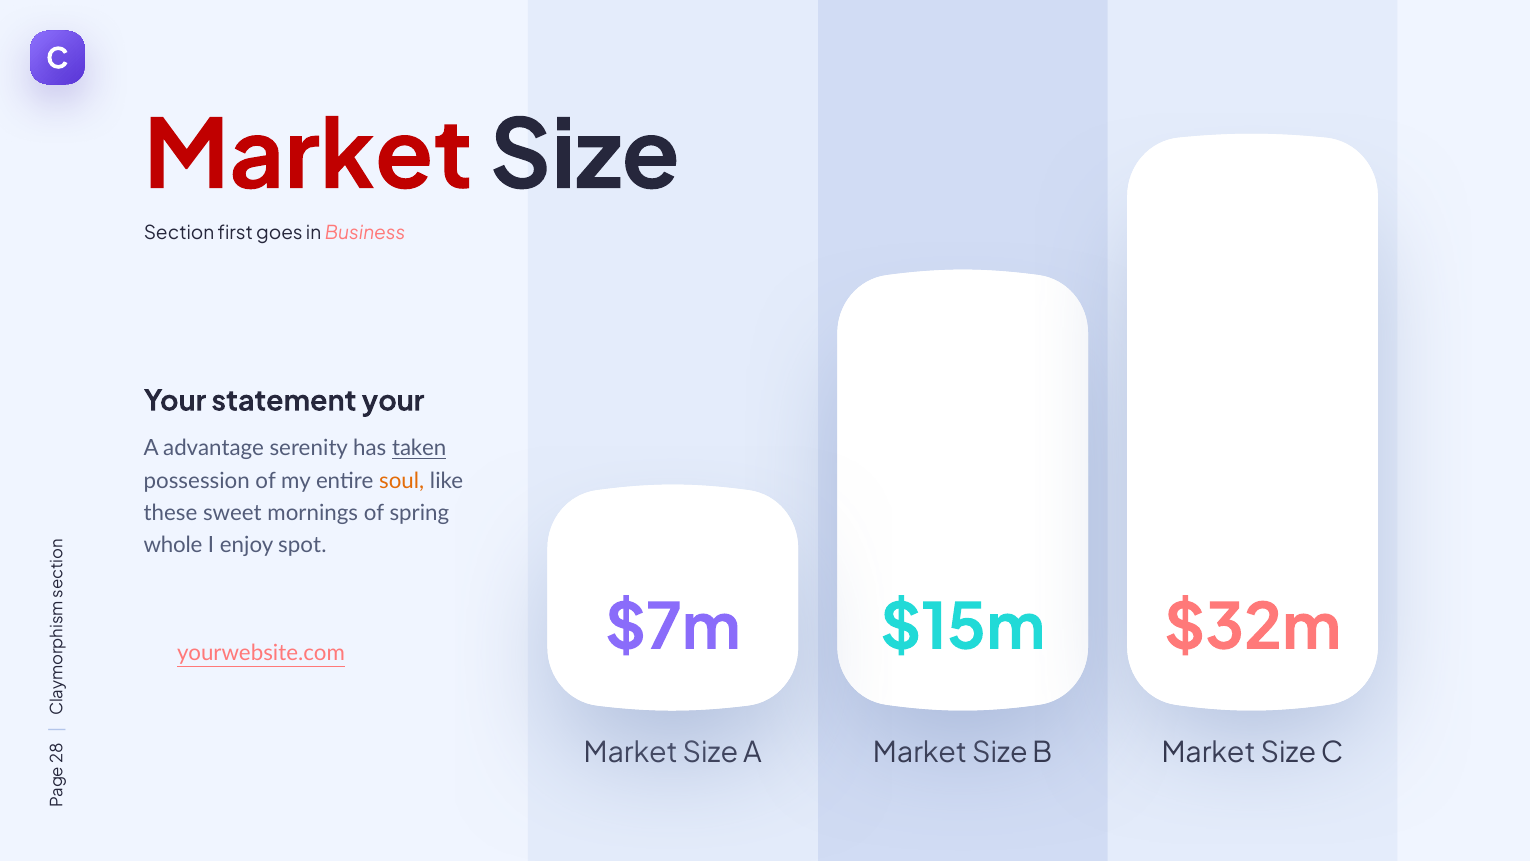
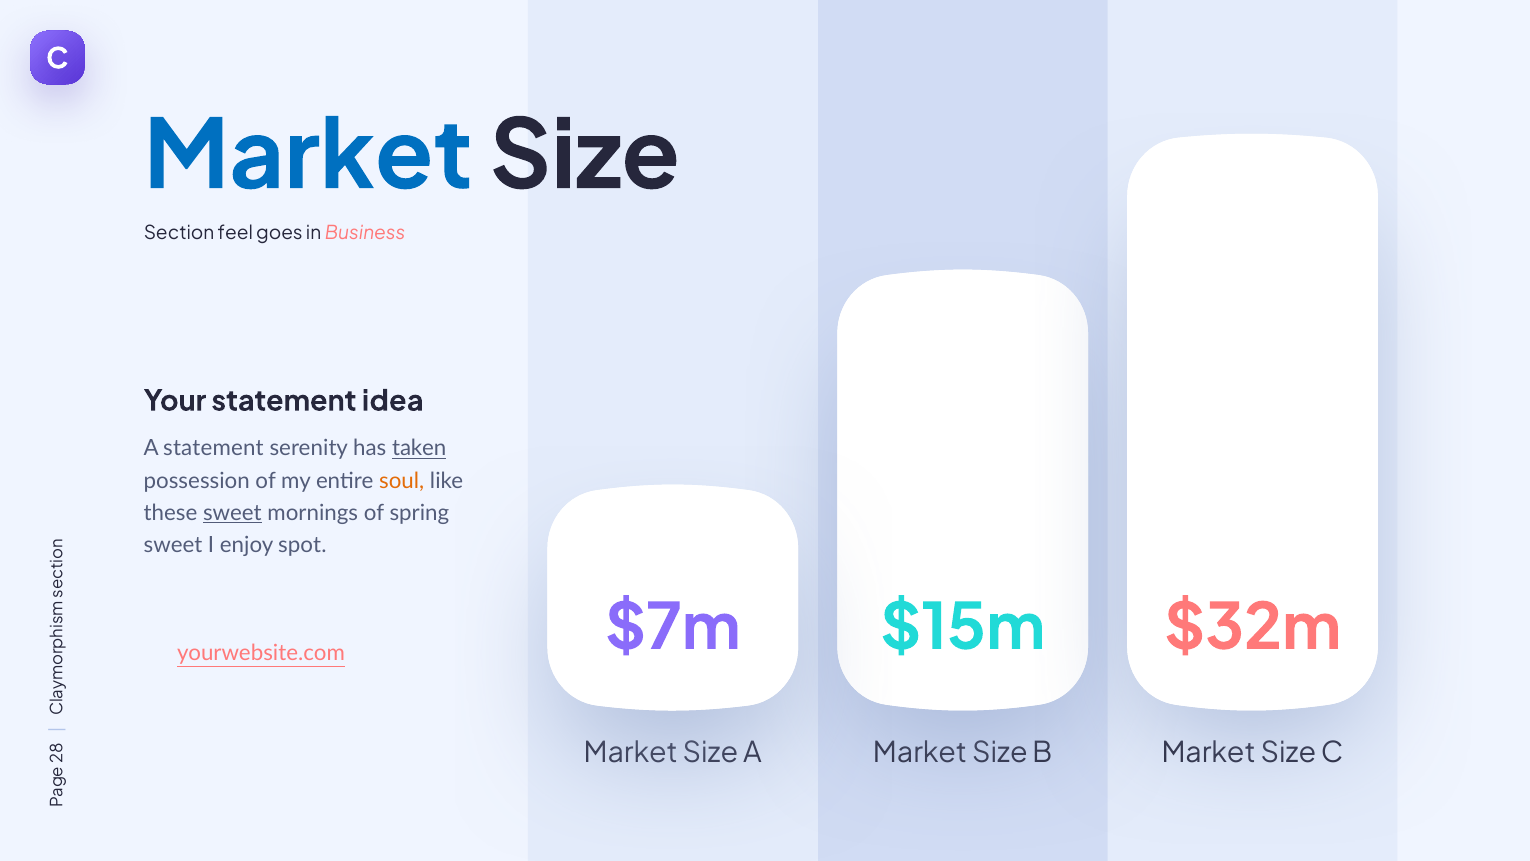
Market colour: red -> blue (308, 157)
first: first -> feel (235, 233)
statement your: your -> idea (393, 401)
A advantage: advantage -> statement (213, 448)
sweet underline: none -> present (232, 513)
whole: whole -> sweet (173, 545)
